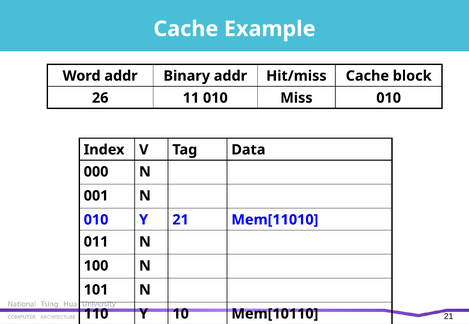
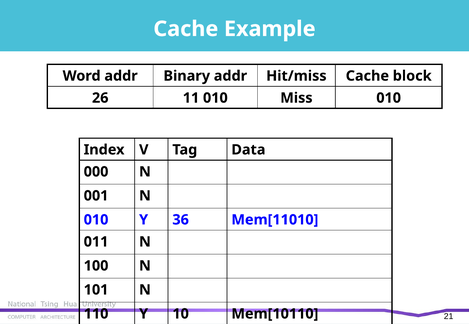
Y 21: 21 -> 36 (181, 220)
